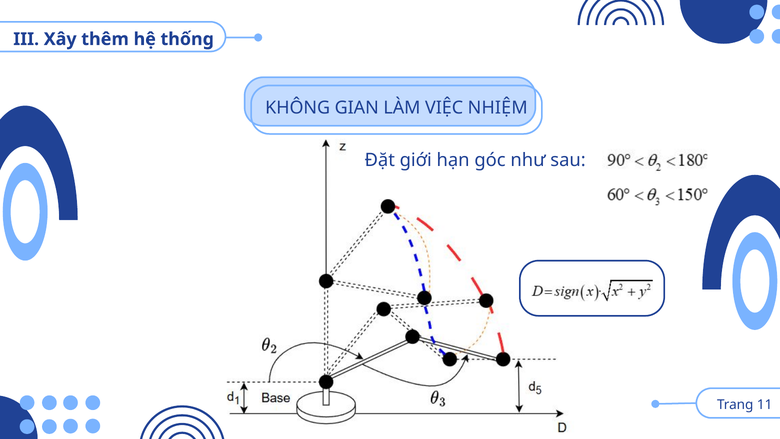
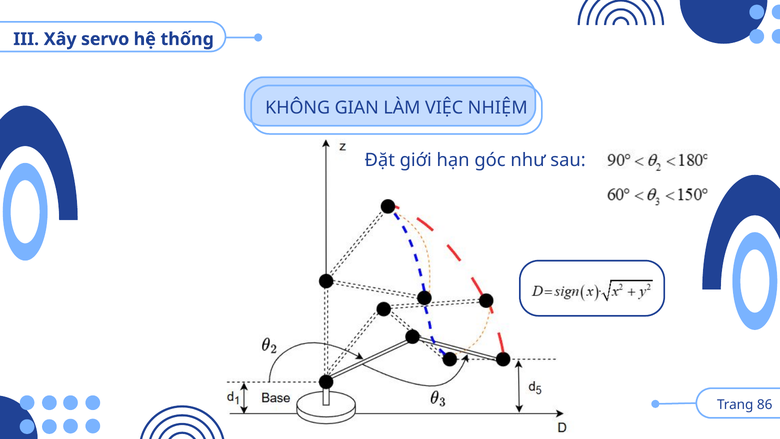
thêm: thêm -> servo (105, 39)
11: 11 -> 86 (765, 405)
